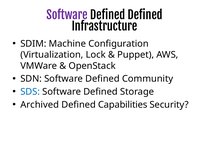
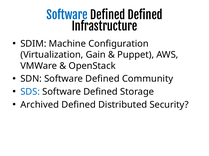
Software colour: purple -> blue (67, 15)
Lock: Lock -> Gain (96, 55)
Capabilities: Capabilities -> Distributed (123, 105)
